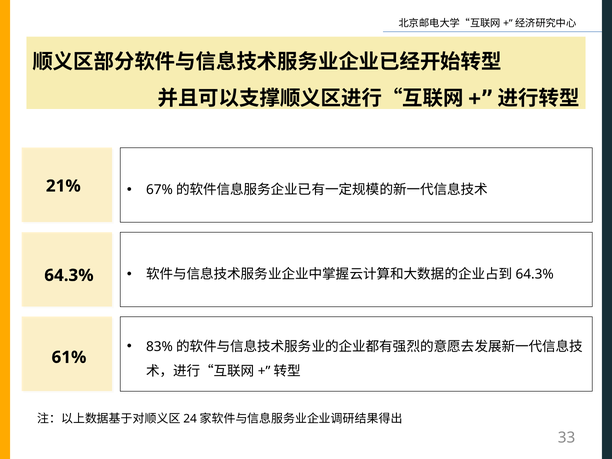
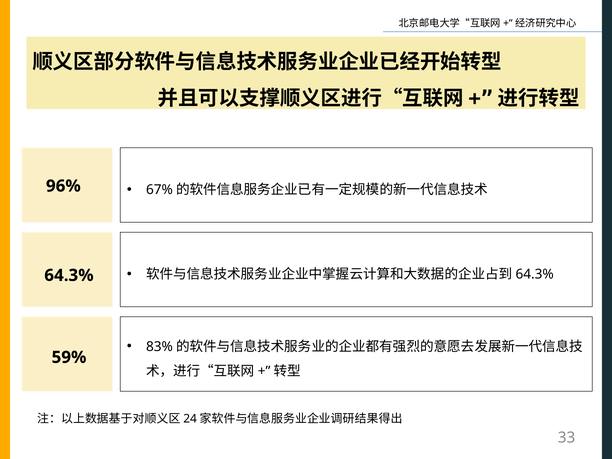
21%: 21% -> 96% (63, 186)
61%: 61% -> 59% (69, 357)
